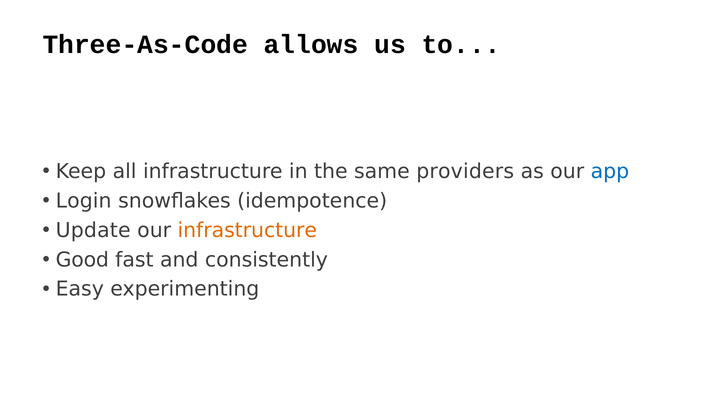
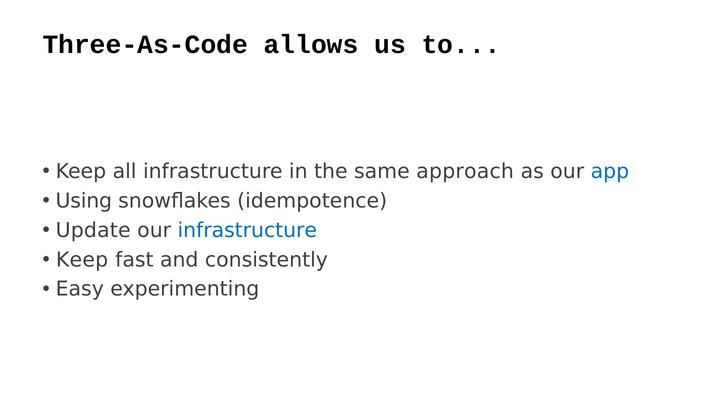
providers: providers -> approach (465, 171)
Login: Login -> Using (84, 201)
infrastructure colour: orange -> blue (247, 230)
Good: Good -> Keep (82, 260)
